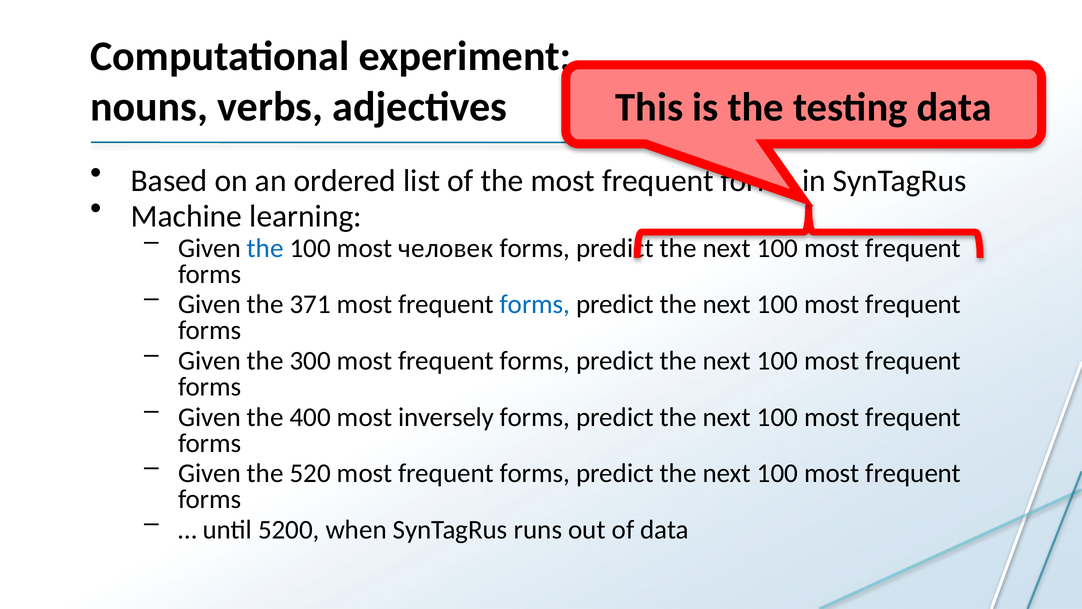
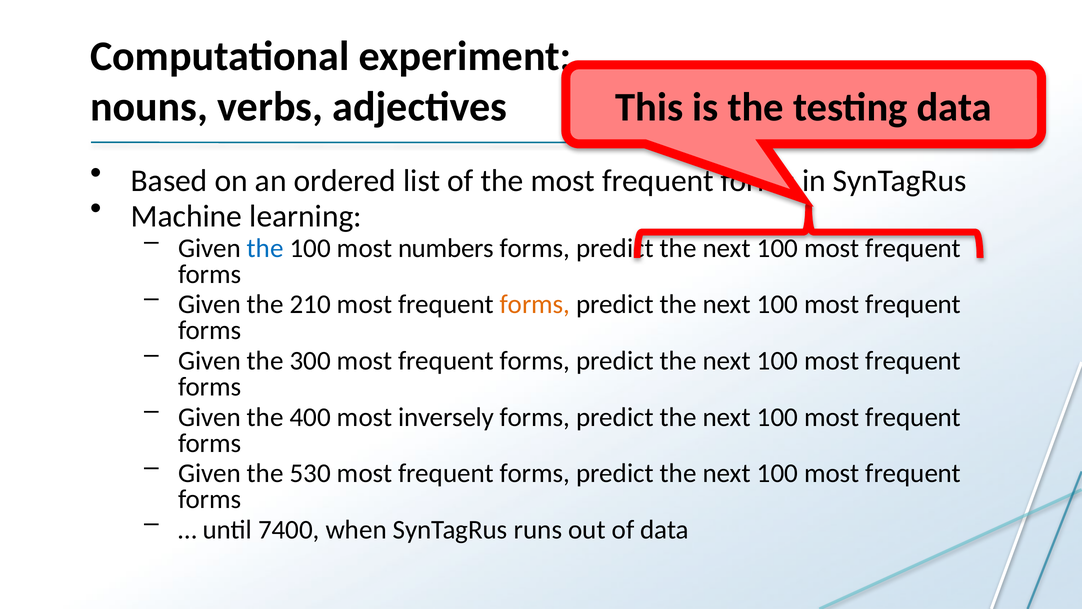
человек: человек -> numbers (446, 248)
371: 371 -> 210 (310, 304)
forms colour: blue -> orange (535, 304)
520: 520 -> 530 (310, 473)
5200: 5200 -> 7400 (289, 529)
